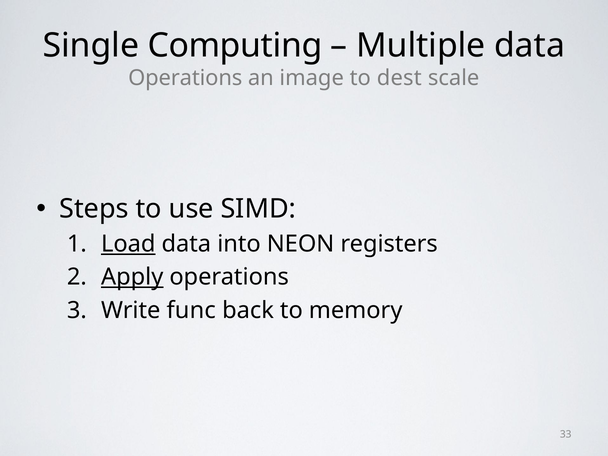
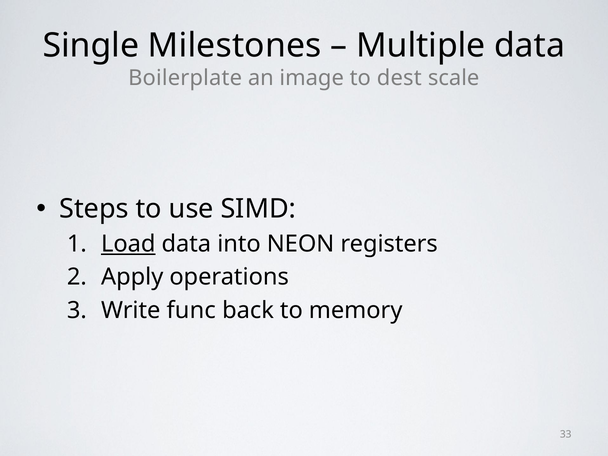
Computing: Computing -> Milestones (235, 45)
Operations: Operations -> Boilerplate (185, 78)
Apply underline: present -> none (132, 277)
